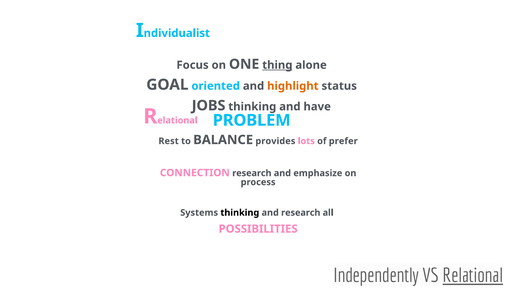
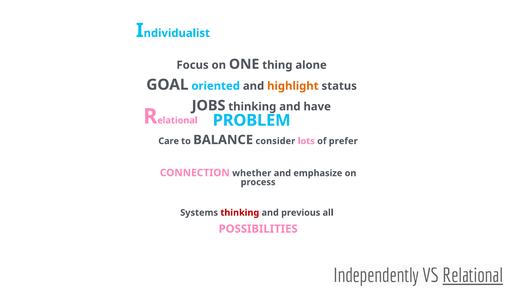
thing underline: present -> none (277, 65)
Rest: Rest -> Care (169, 141)
provides: provides -> consider (275, 141)
CONNECTION research: research -> whether (252, 173)
thinking colour: black -> red (240, 213)
and research: research -> previous (301, 213)
